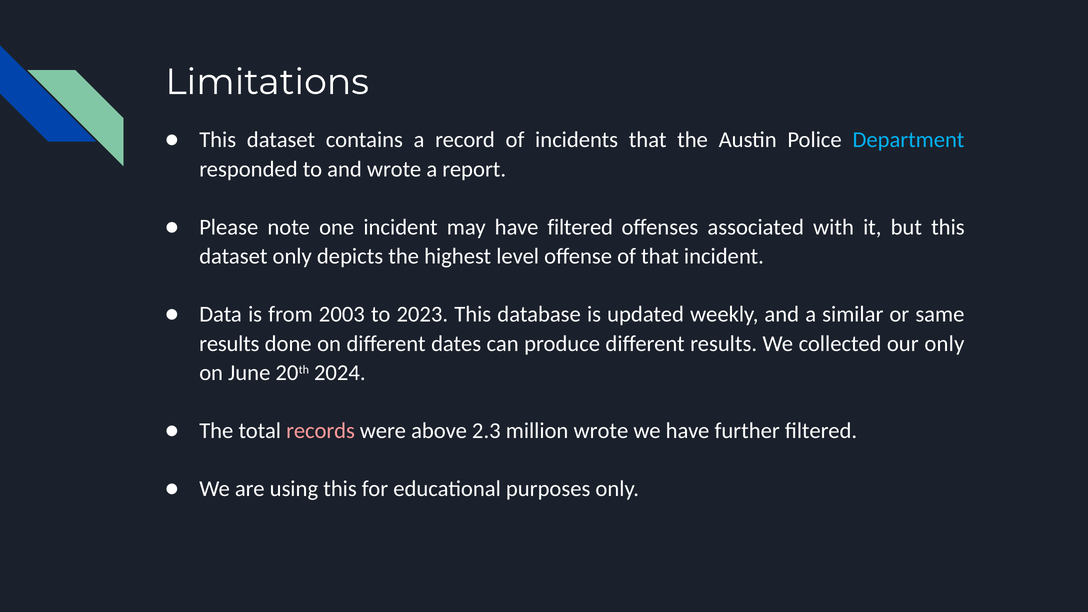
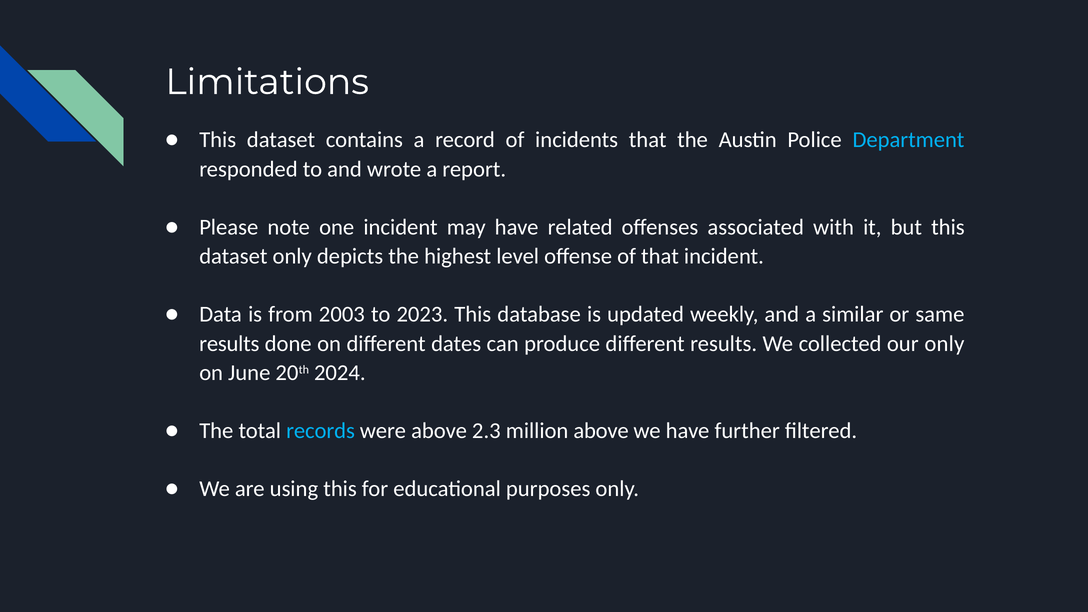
have filtered: filtered -> related (580, 227)
records colour: pink -> light blue (321, 431)
million wrote: wrote -> above (601, 431)
